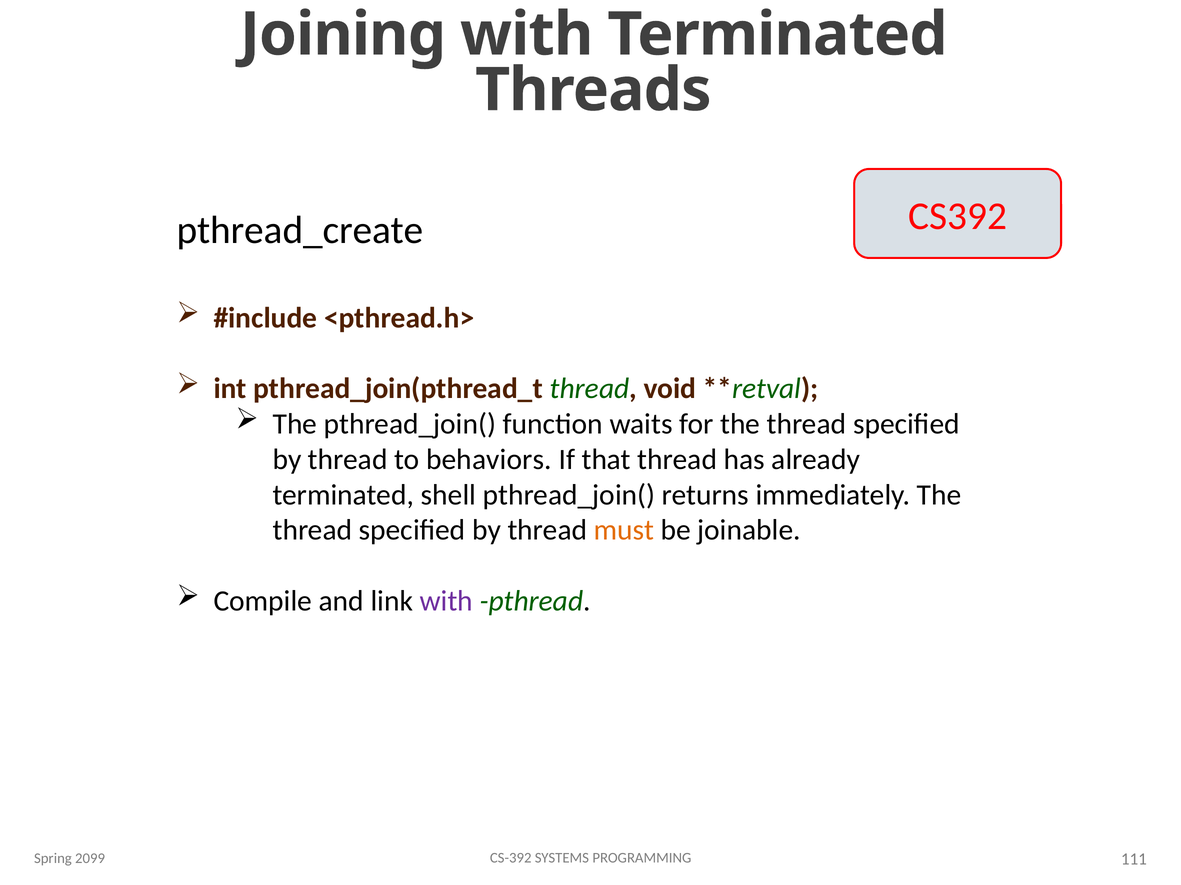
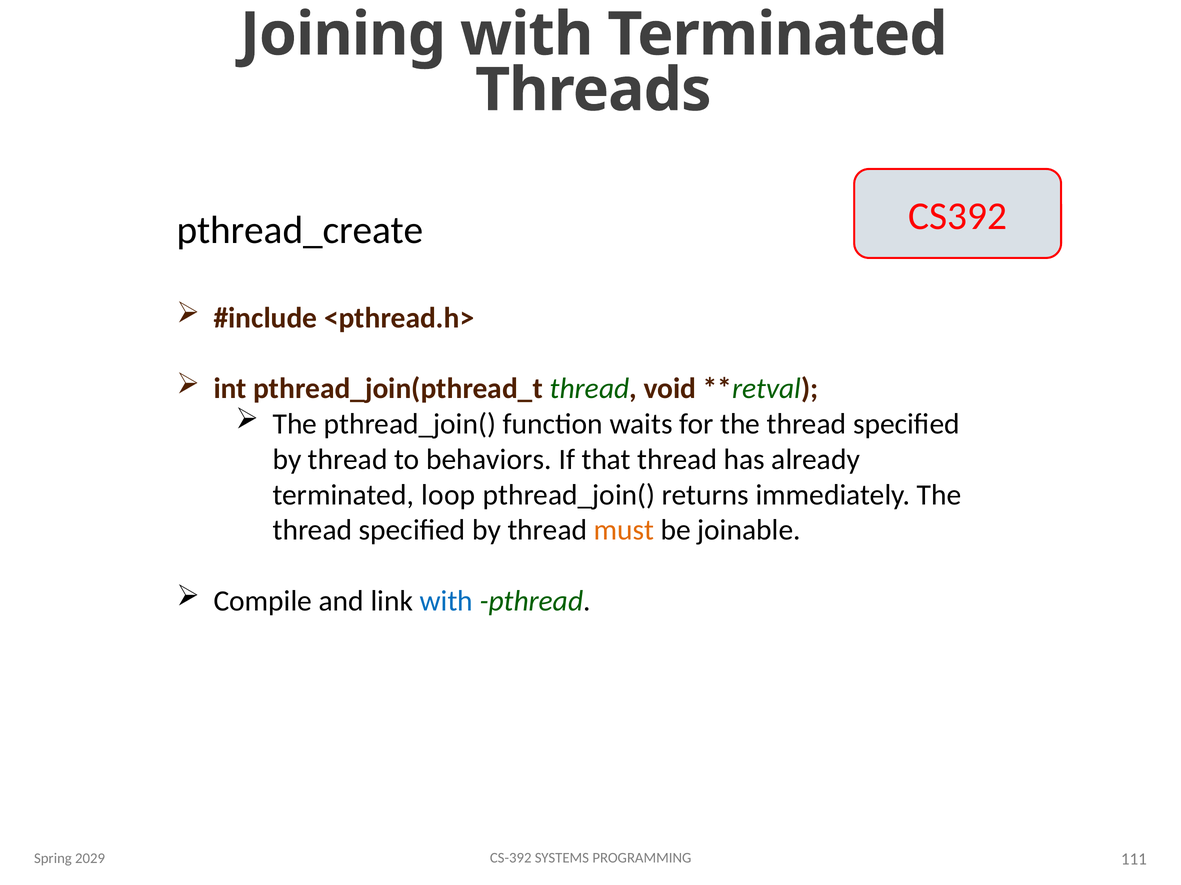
shell: shell -> loop (448, 495)
with colour: purple -> blue (446, 602)
2099: 2099 -> 2029 (90, 859)
